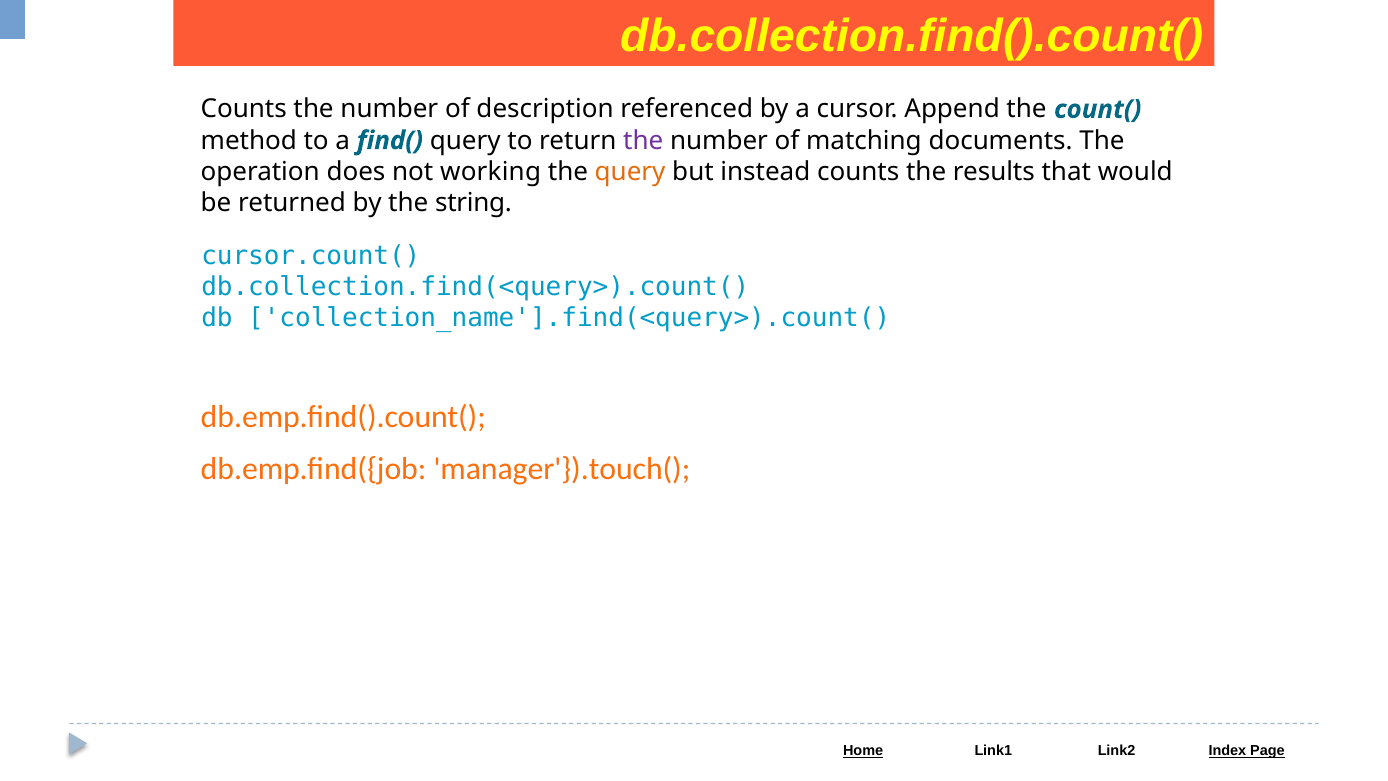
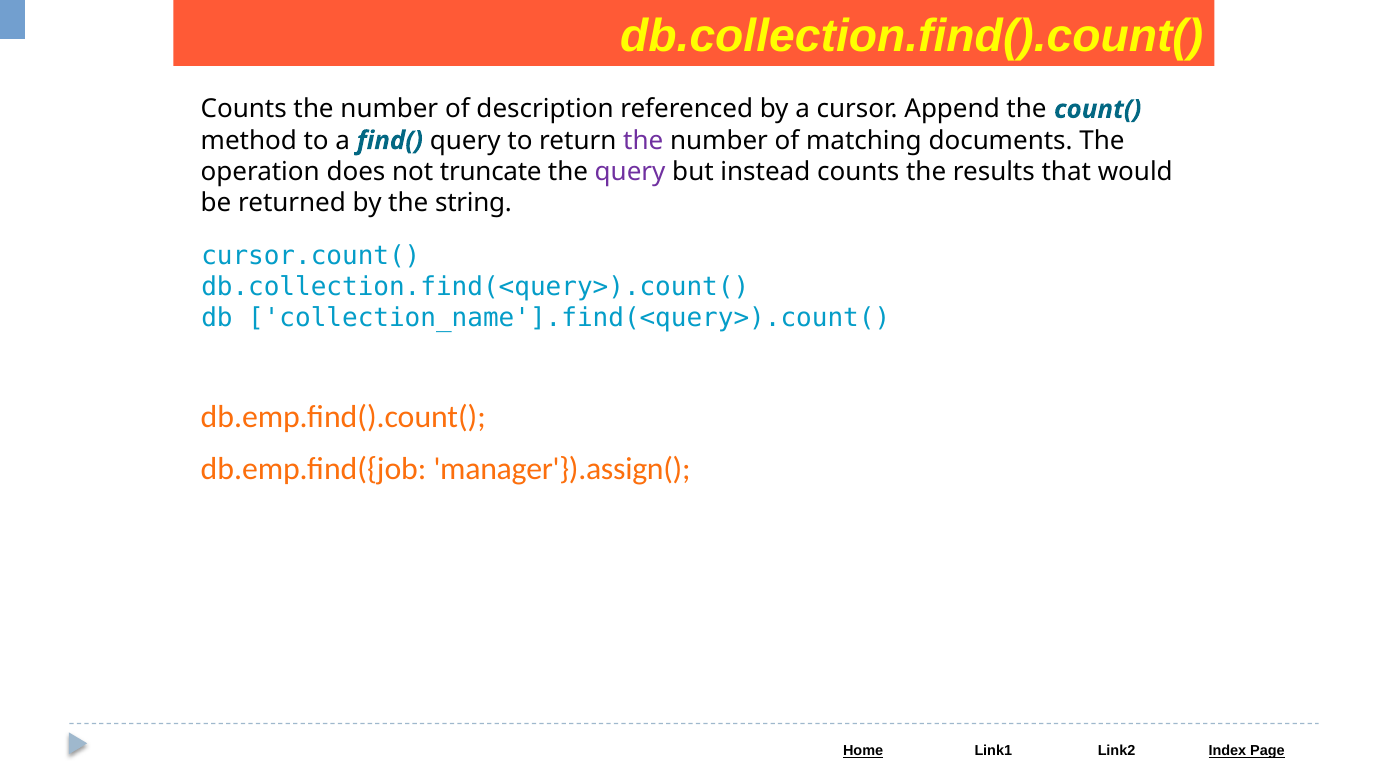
working: working -> truncate (491, 172)
query colour: orange -> purple (630, 172)
manager'}).touch(: manager'}).touch( -> manager'}).assign( (562, 469)
